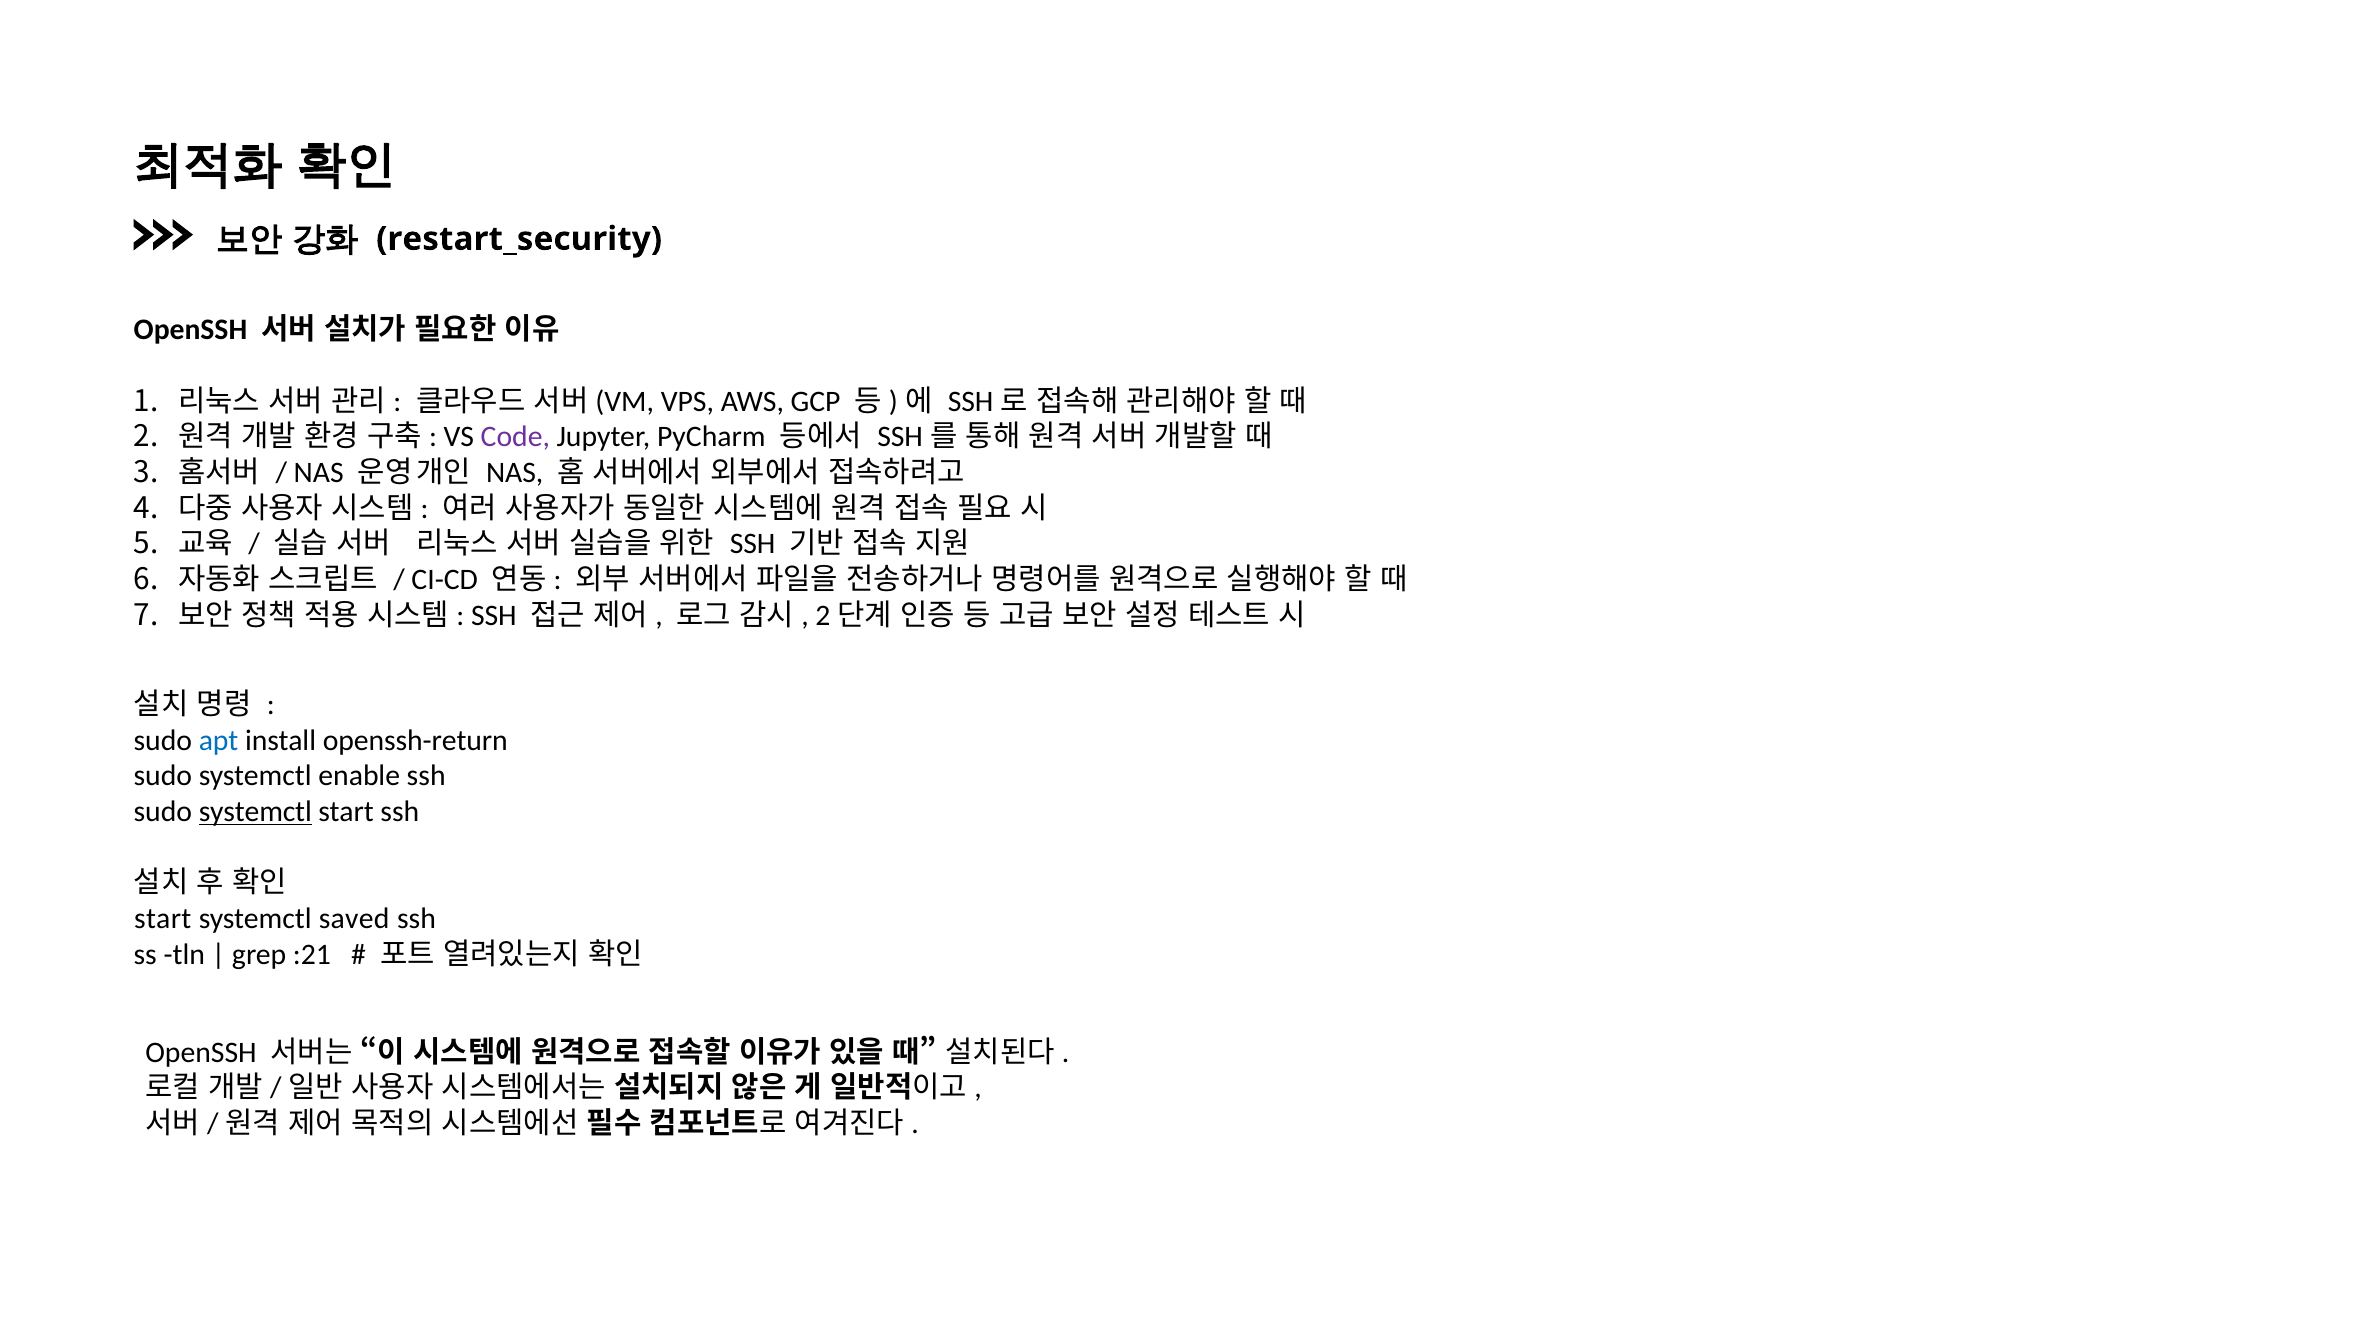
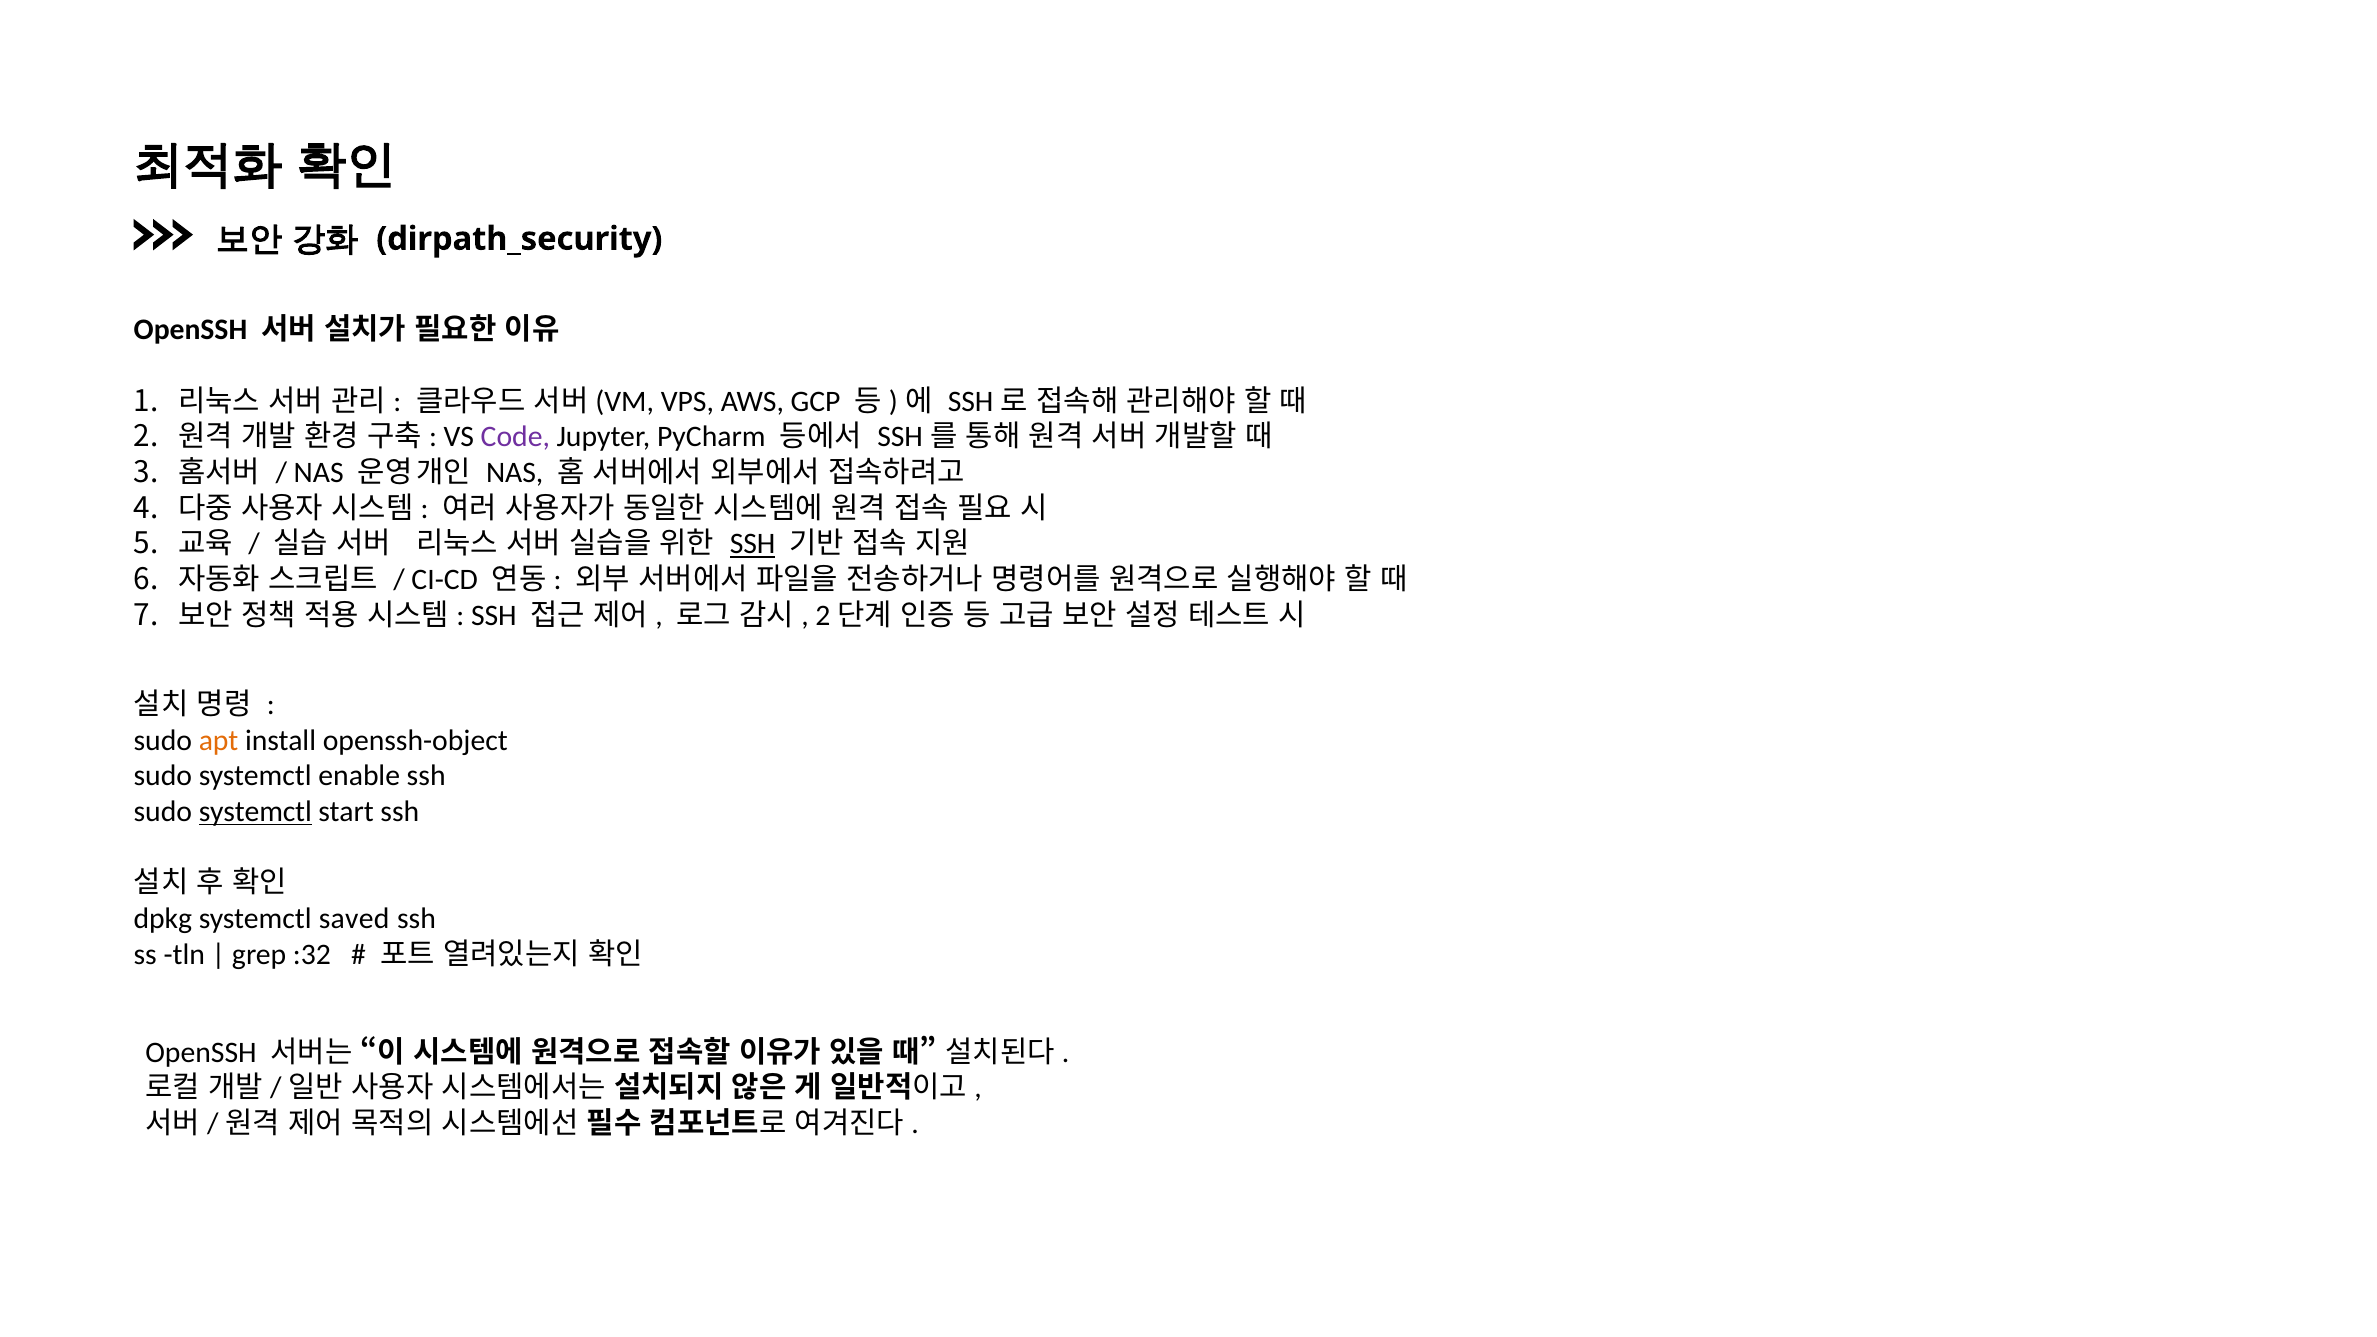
restart_security: restart_security -> dirpath_security (519, 239)
SSH underline: none -> present (753, 544)
apt colour: blue -> orange (219, 741)
openssh-return: openssh-return -> openssh-object (415, 741)
start: start -> dpkg (163, 919)
:21: :21 -> :32 (312, 954)
